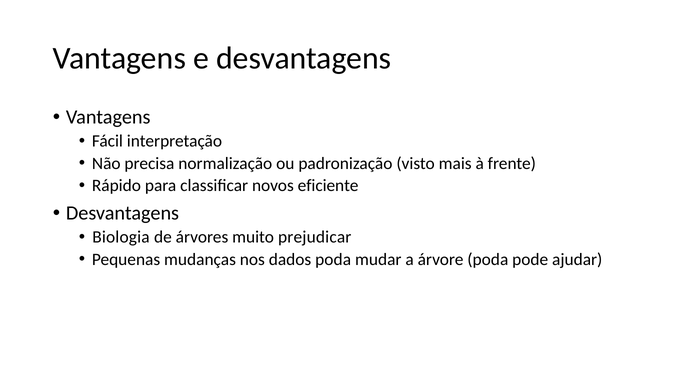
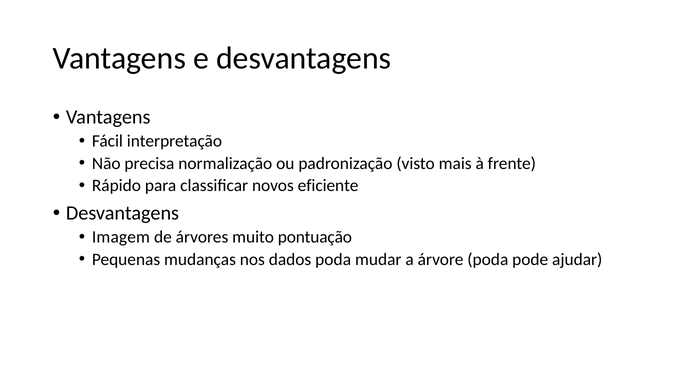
Biologia: Biologia -> Imagem (121, 237)
prejudicar: prejudicar -> pontuação (315, 237)
